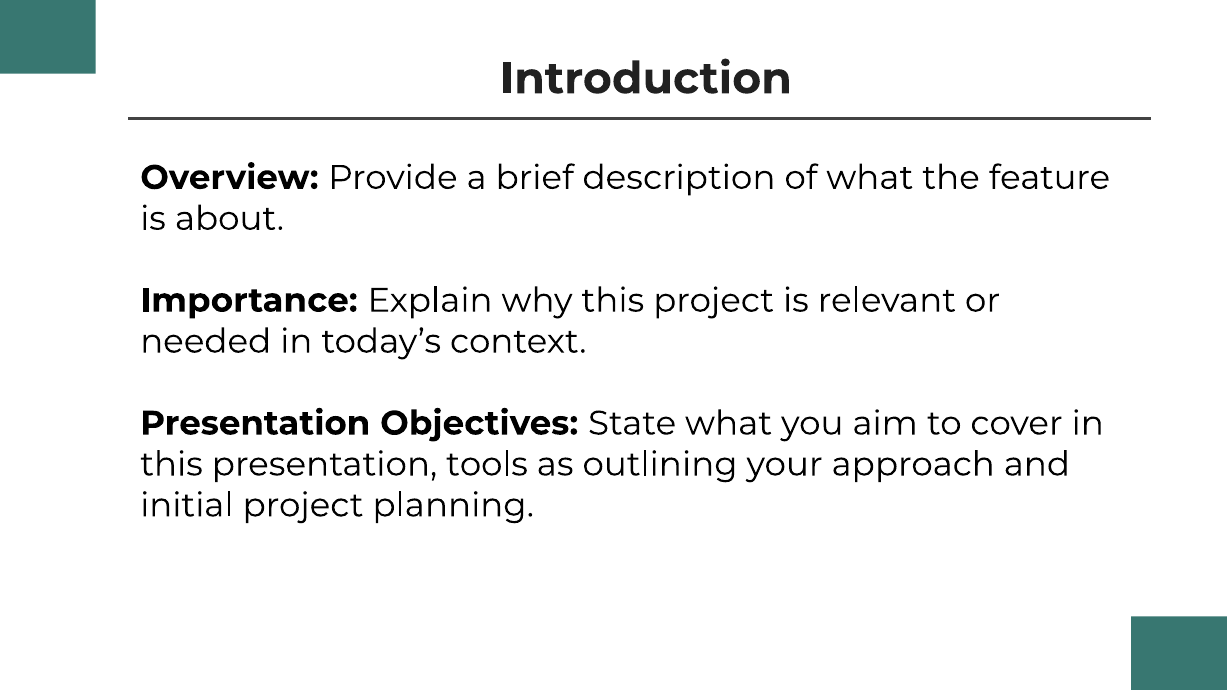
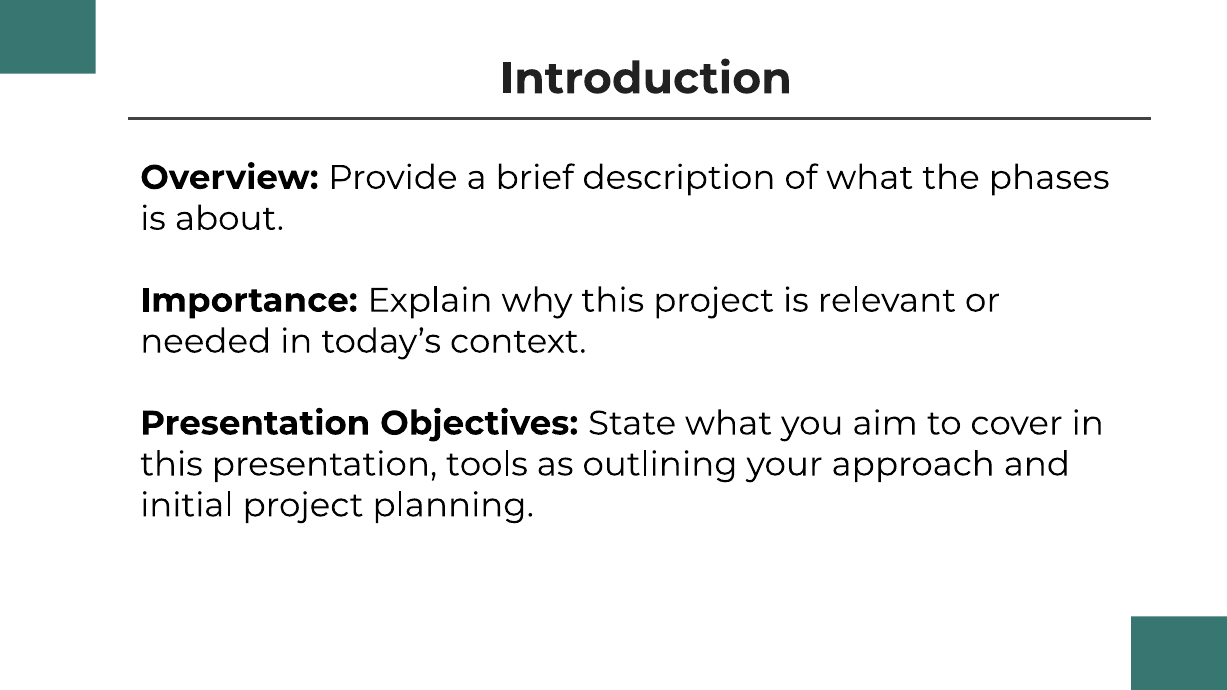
feature: feature -> phases (1049, 178)
